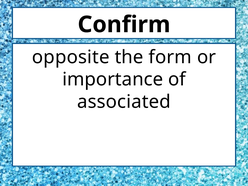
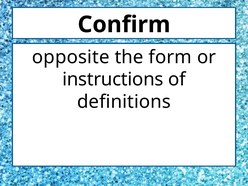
importance: importance -> instructions (113, 79)
associated: associated -> definitions (124, 102)
